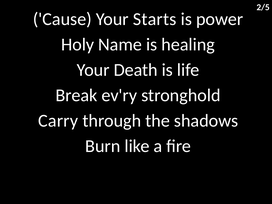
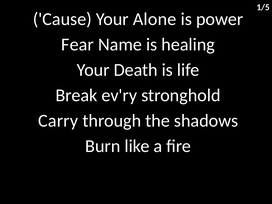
2/5: 2/5 -> 1/5 (263, 7)
Starts: Starts -> Alone (155, 19)
Holy: Holy -> Fear (78, 45)
